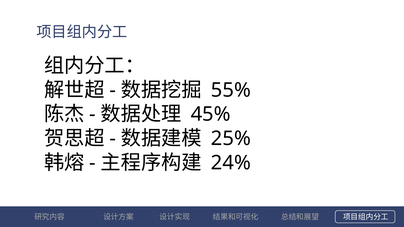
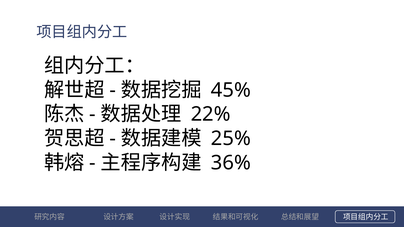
55%: 55% -> 45% (231, 90)
45%: 45% -> 22% (211, 114)
24%: 24% -> 36% (231, 163)
